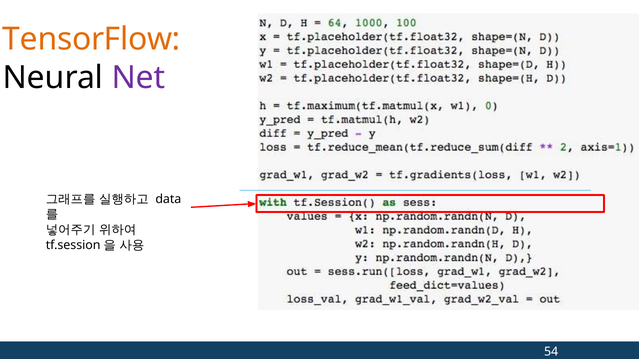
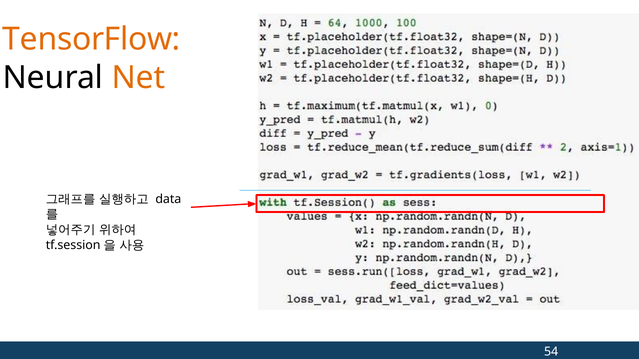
Net colour: purple -> orange (138, 78)
